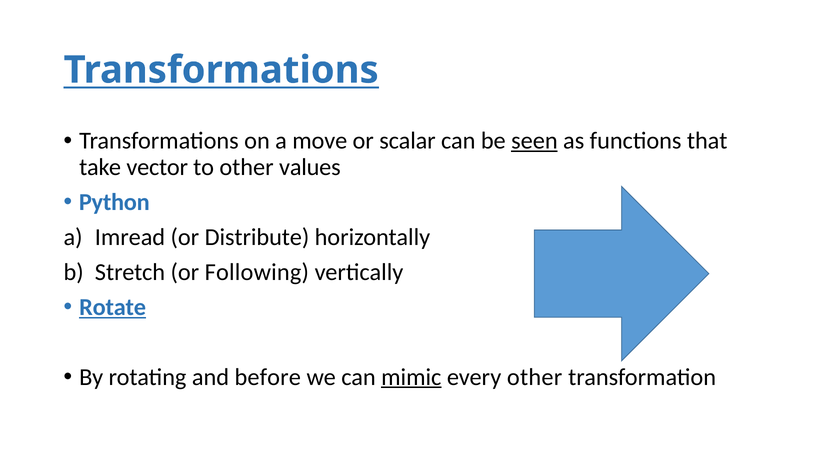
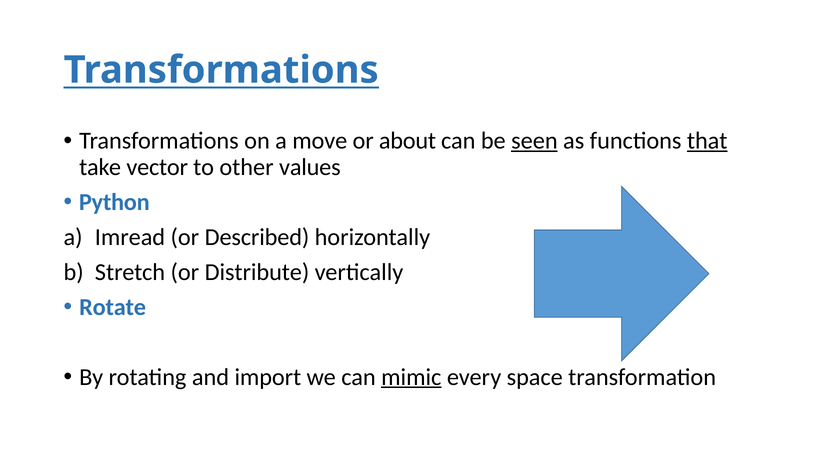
scalar: scalar -> about (408, 141)
that underline: none -> present (707, 141)
Distribute: Distribute -> Described (257, 237)
Following: Following -> Distribute (257, 272)
Rotate underline: present -> none (113, 307)
before: before -> import (268, 377)
every other: other -> space (535, 377)
